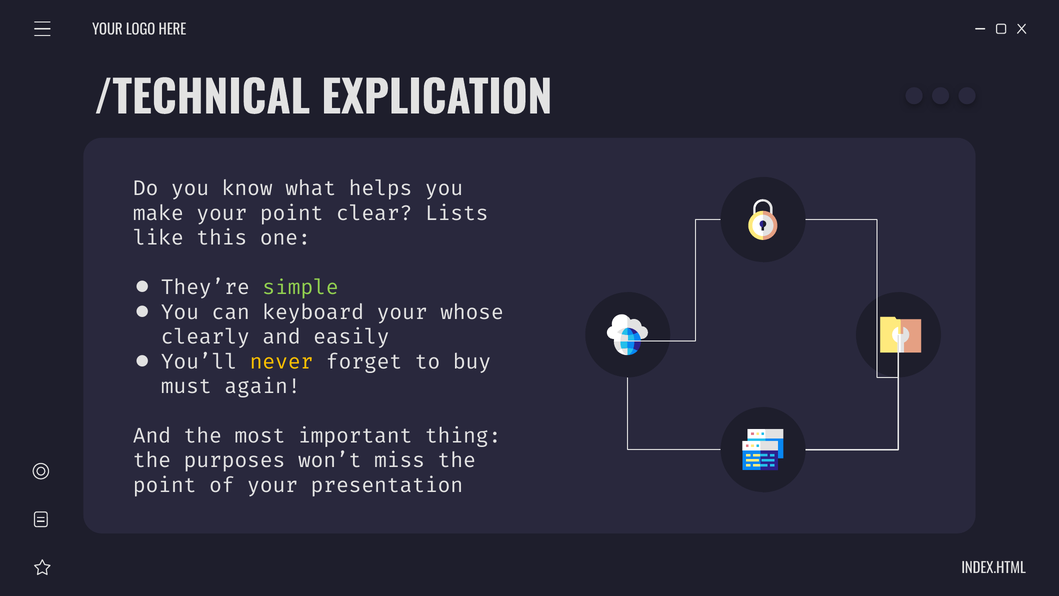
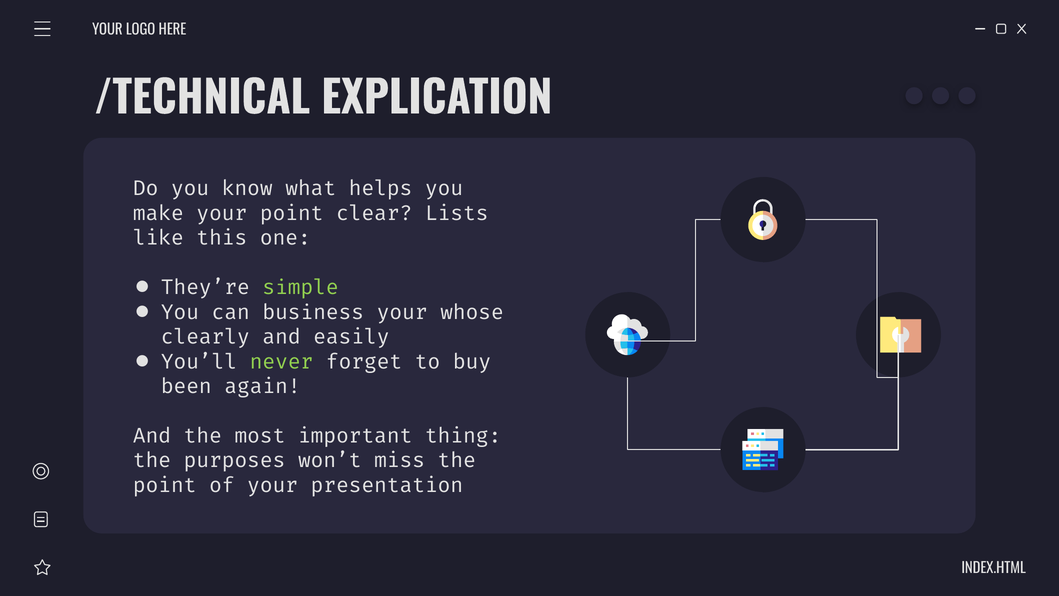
keyboard: keyboard -> business (313, 312)
never colour: yellow -> light green (282, 362)
must: must -> been (186, 386)
